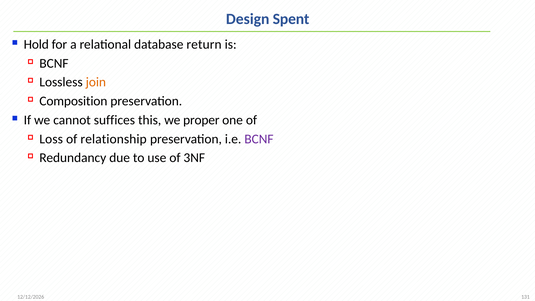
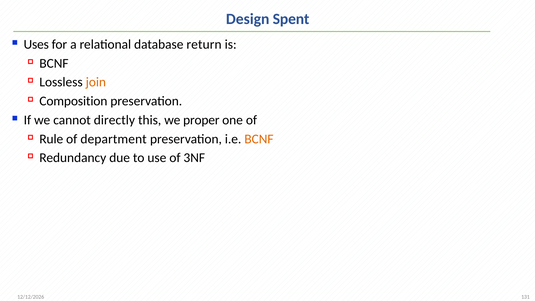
Hold: Hold -> Uses (36, 45)
suffices: suffices -> directly (114, 120)
Loss: Loss -> Rule (51, 139)
relationship: relationship -> department (114, 139)
BCNF colour: purple -> orange (259, 139)
